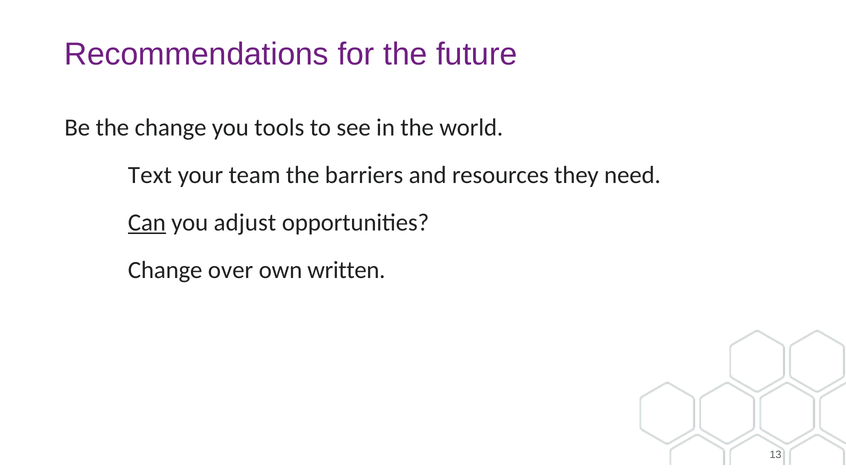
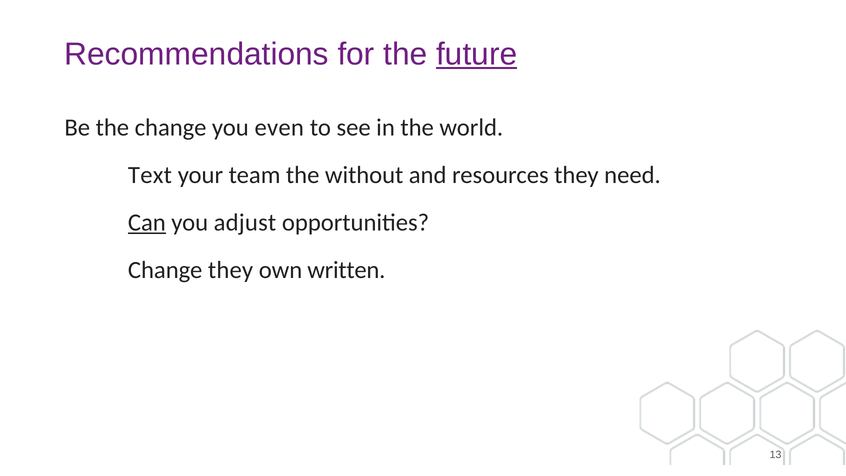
future underline: none -> present (477, 54)
tools: tools -> even (279, 128)
barriers: barriers -> without (364, 175)
Change over: over -> they (231, 270)
